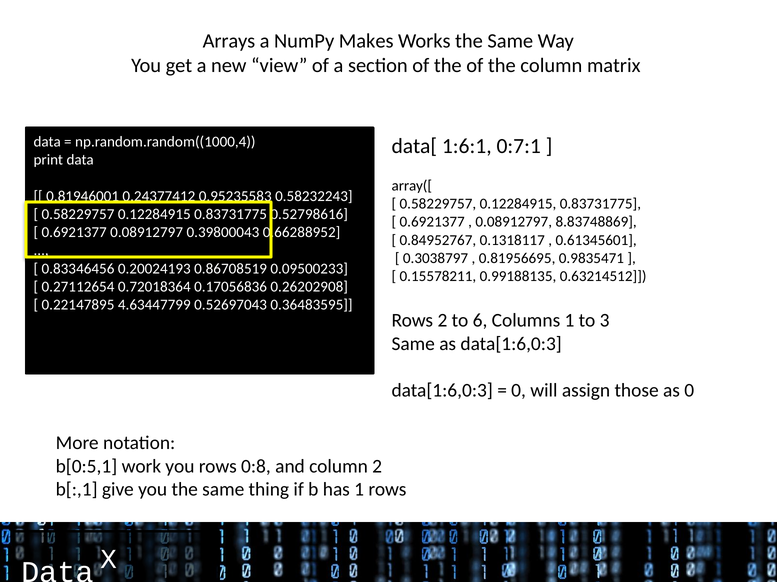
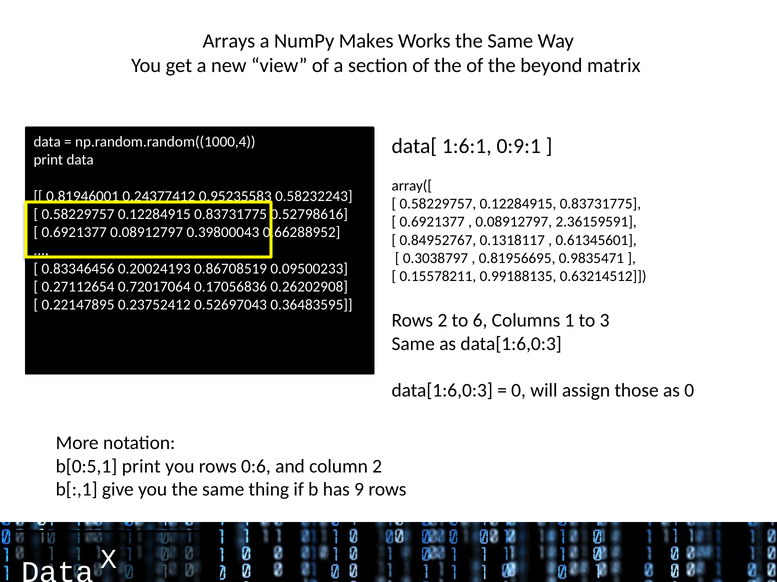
the column: column -> beyond (551, 66)
0:7:1: 0:7:1 -> 0:9:1 (519, 146)
8.83748869: 8.83748869 -> 2.36159591 (596, 222)
0.72018364: 0.72018364 -> 0.72017064 (154, 287)
4.63447799: 4.63447799 -> 0.23752412 (154, 305)
b[0:5,1 work: work -> print (141, 467)
0:8: 0:8 -> 0:6 (256, 467)
has 1: 1 -> 9 (359, 490)
